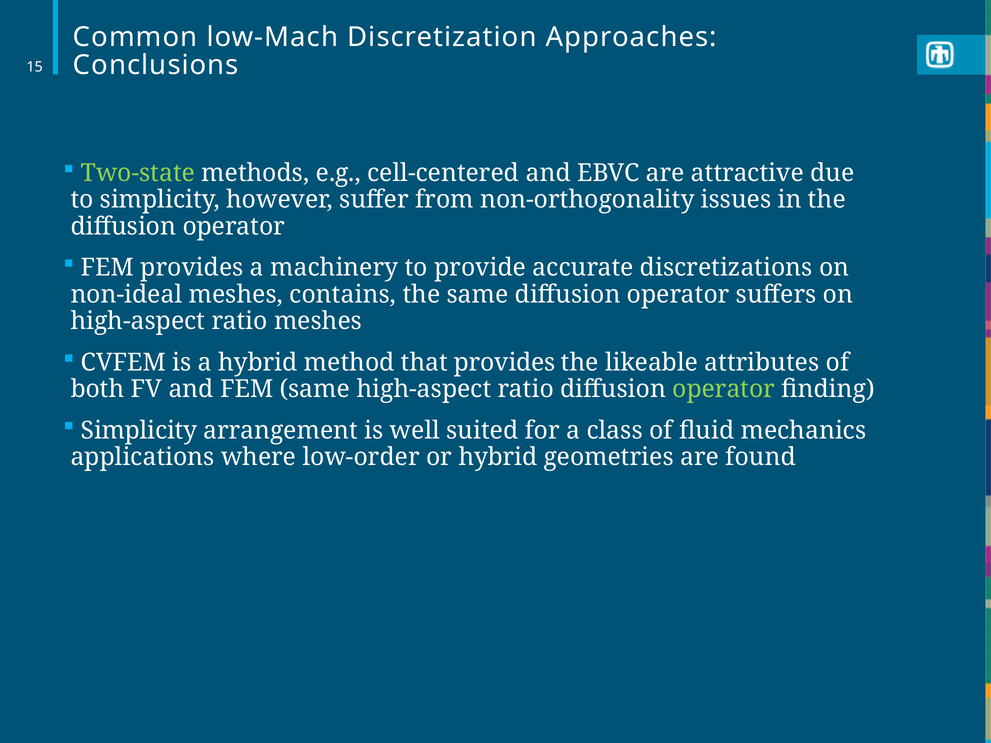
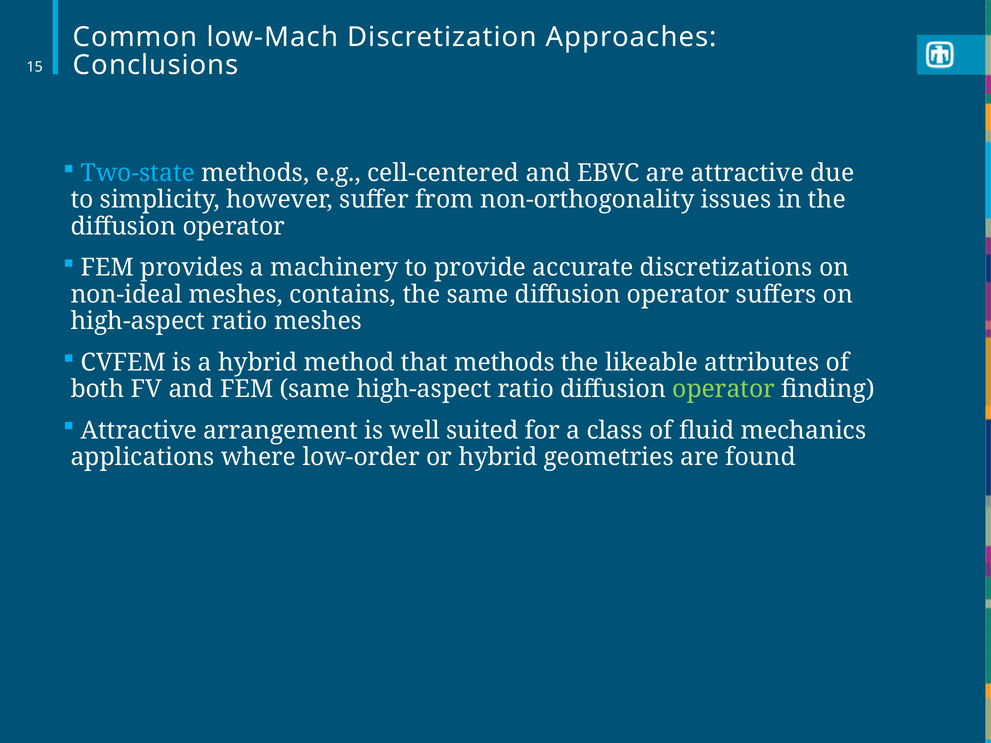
Two-state colour: light green -> light blue (138, 173)
that provides: provides -> methods (505, 363)
Simplicity: Simplicity -> Attractive (139, 431)
